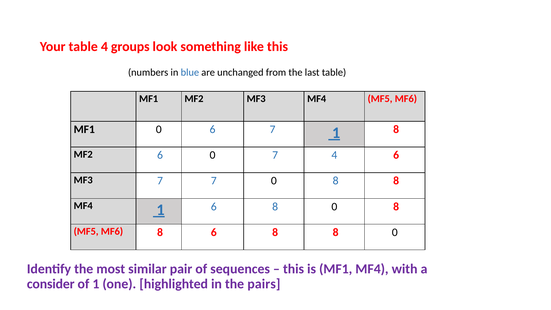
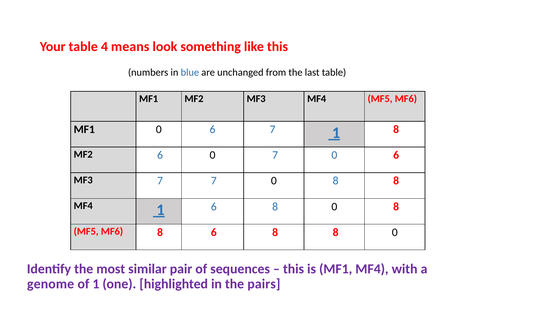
groups: groups -> means (130, 47)
0 7 4: 4 -> 0 (334, 155)
consider: consider -> genome (51, 284)
